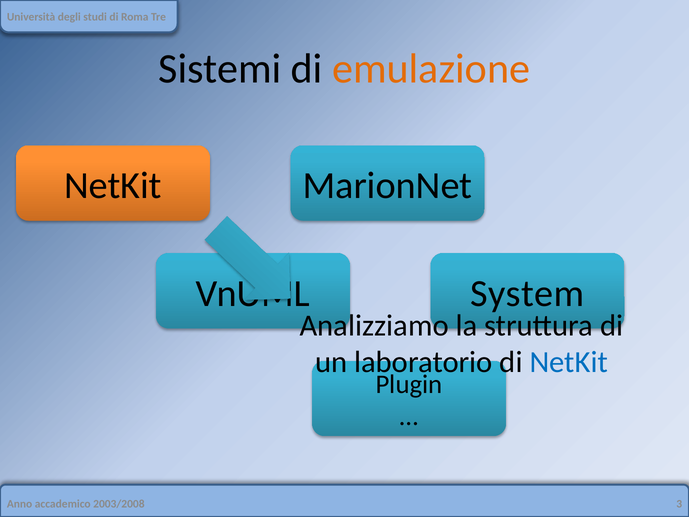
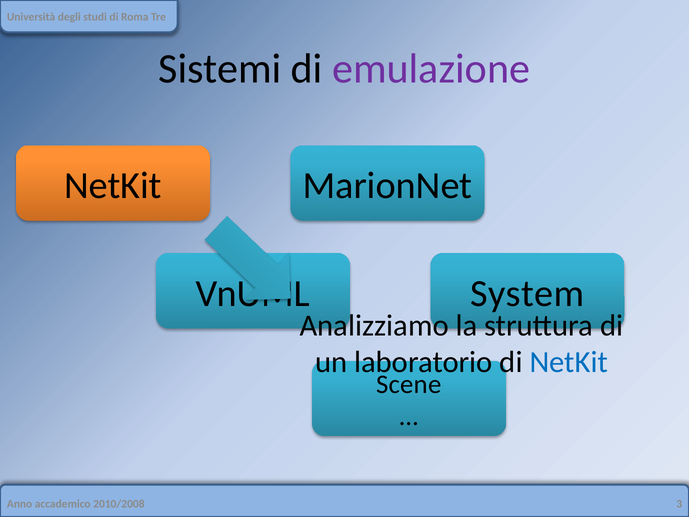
emulazione colour: orange -> purple (431, 69)
Plugin: Plugin -> Scene (409, 384)
2003/2008: 2003/2008 -> 2010/2008 (119, 504)
